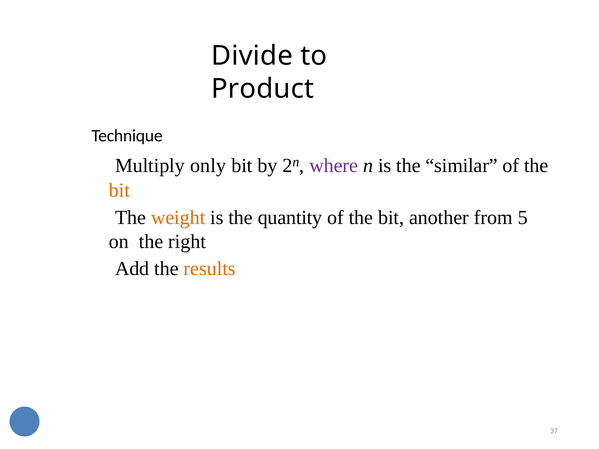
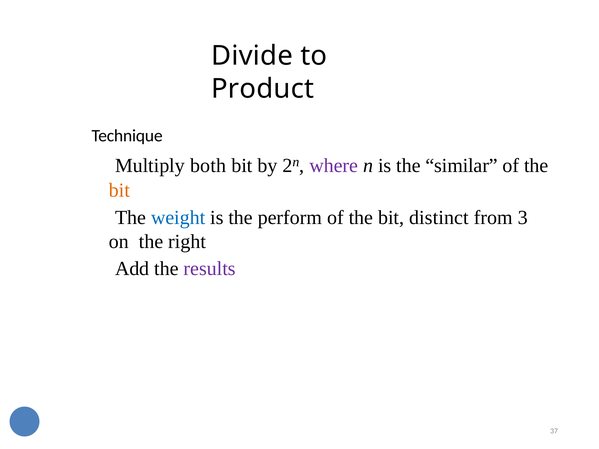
only: only -> both (208, 166)
weight colour: orange -> blue (178, 218)
quantity: quantity -> perform (290, 218)
another: another -> distinct (439, 218)
5: 5 -> 3 (523, 218)
results colour: orange -> purple (210, 269)
